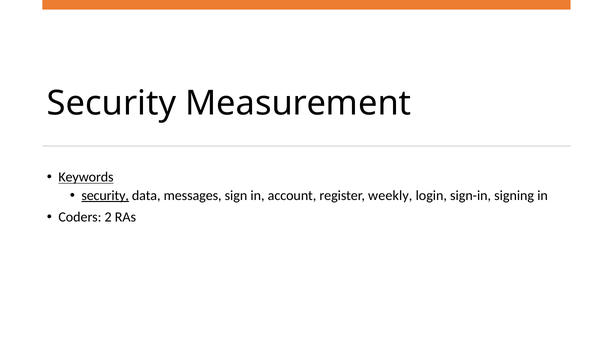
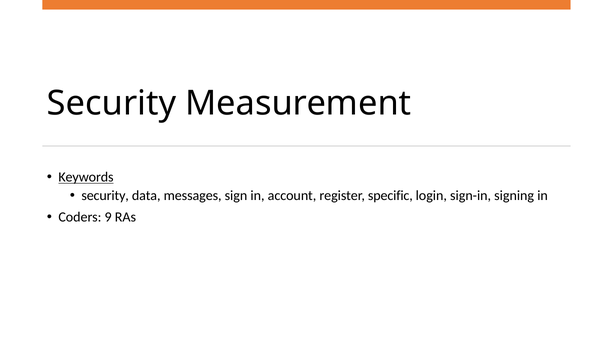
security underline: present -> none (105, 195)
weekly: weekly -> specific (390, 195)
2: 2 -> 9 (108, 217)
